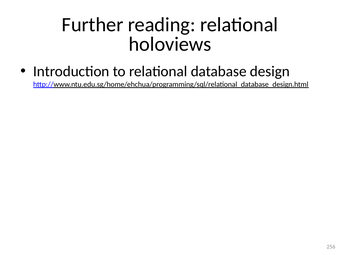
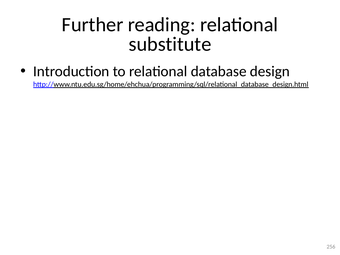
holoviews: holoviews -> substitute (170, 44)
